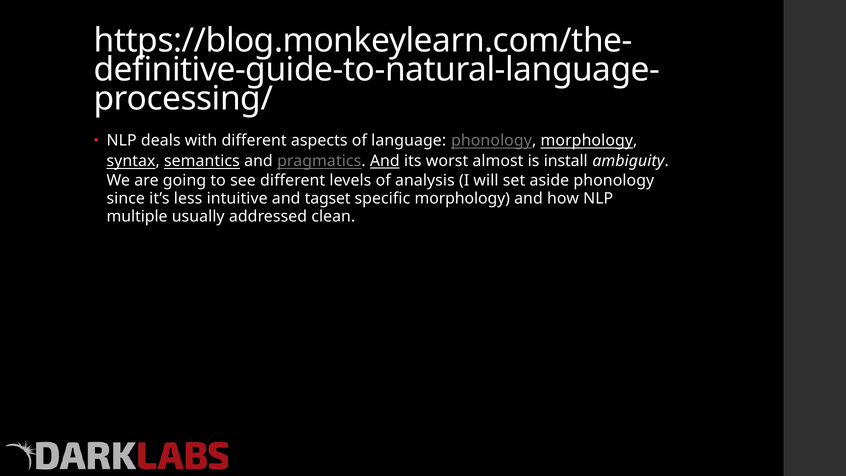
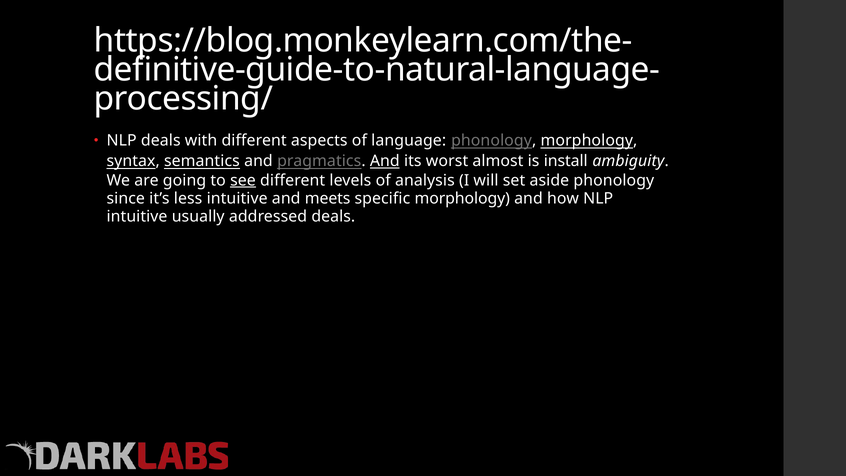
see underline: none -> present (243, 180)
tagset: tagset -> meets (328, 198)
multiple: multiple -> intuitive (137, 216)
addressed clean: clean -> deals (333, 216)
